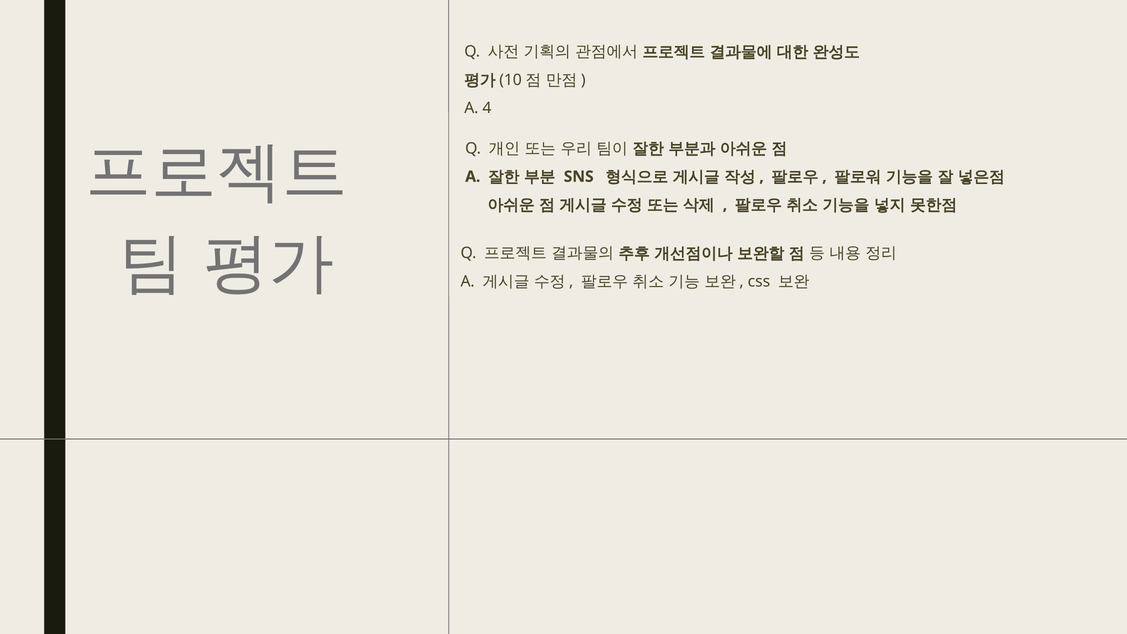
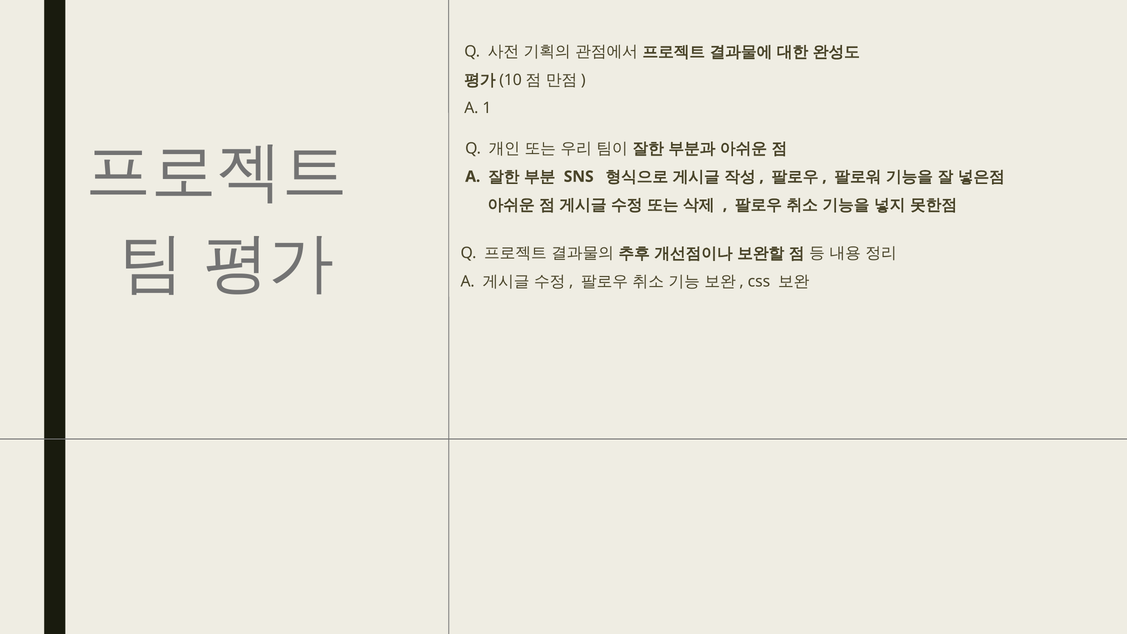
4: 4 -> 1 (487, 108)
